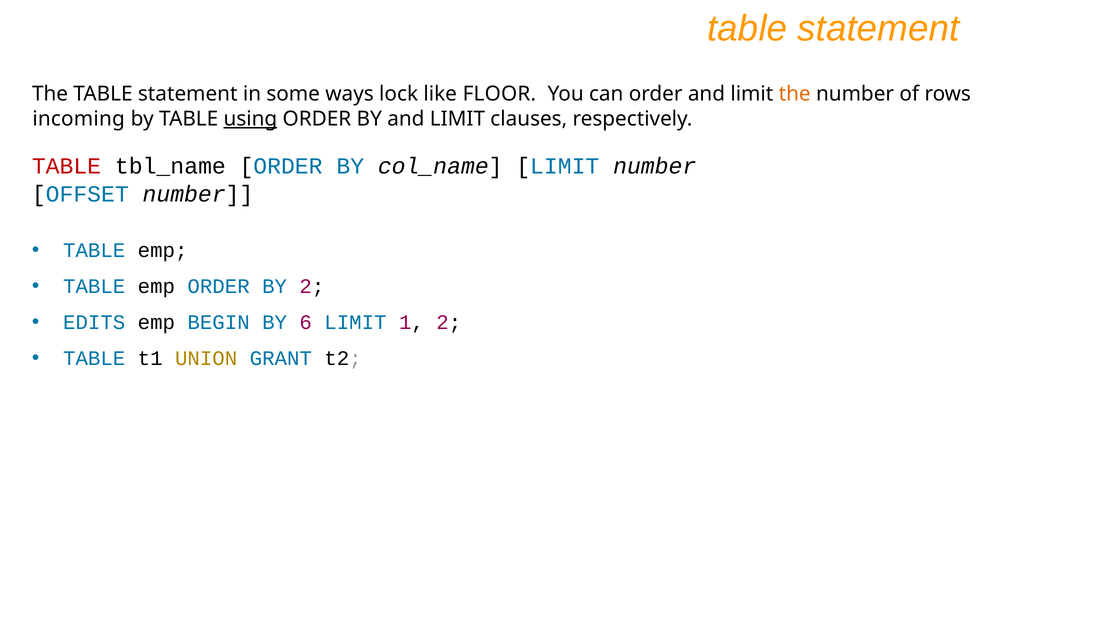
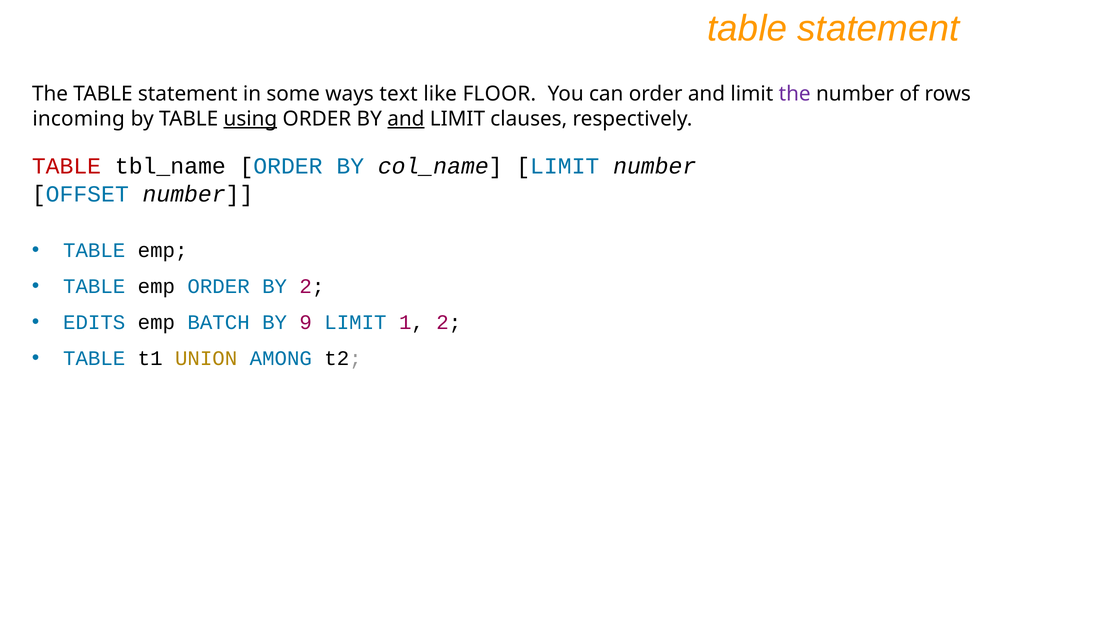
lock: lock -> text (399, 94)
the colour: orange -> purple (795, 94)
and underline: none -> present (406, 119)
BEGIN: BEGIN -> BATCH (219, 322)
6: 6 -> 9 (306, 322)
GRANT: GRANT -> AMONG (281, 358)
